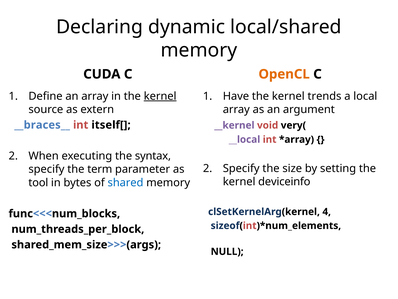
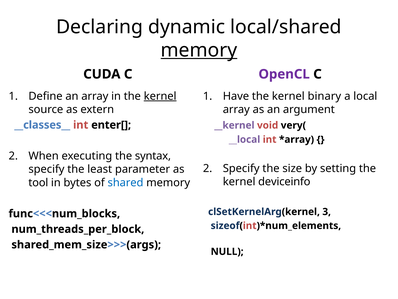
memory underline: none -> present (199, 50)
OpenCL colour: orange -> purple (284, 74)
trends: trends -> binary (324, 96)
__braces__: __braces__ -> __classes__ (42, 125)
itself[: itself[ -> enter[ (111, 125)
term: term -> least (100, 169)
4: 4 -> 3 (327, 211)
